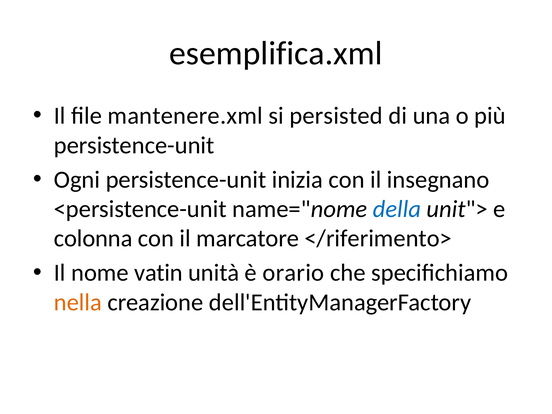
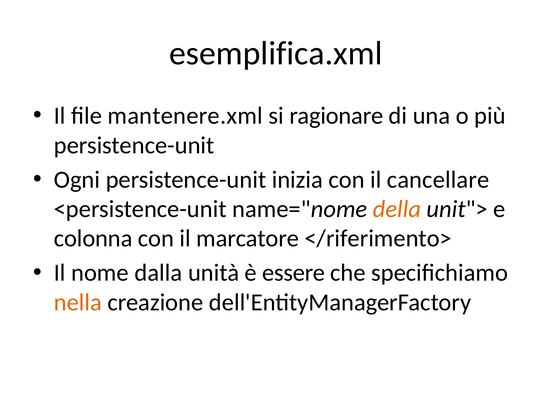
persisted: persisted -> ragionare (336, 116)
insegnano: insegnano -> cancellare (438, 180)
della colour: blue -> orange (397, 209)
vatin: vatin -> dalla (158, 273)
orario: orario -> essere (294, 273)
